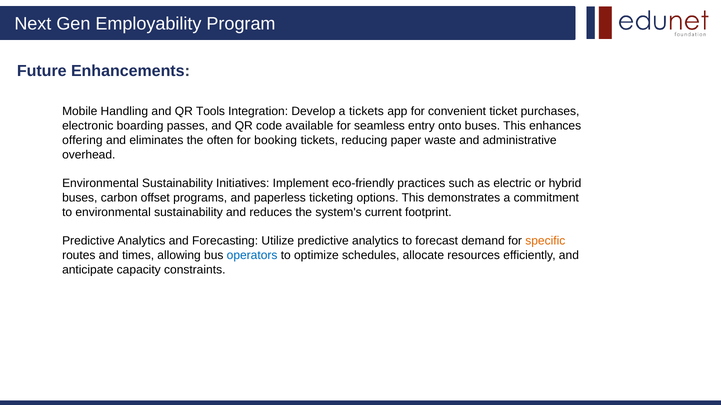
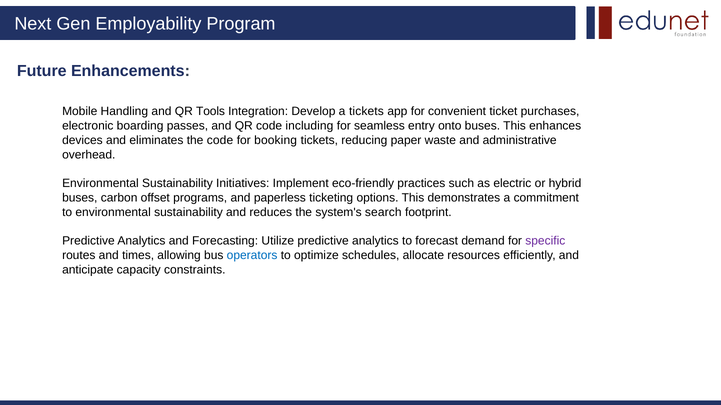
available: available -> including (309, 126)
offering: offering -> devices (82, 140)
the often: often -> code (220, 140)
current: current -> search (383, 212)
specific colour: orange -> purple (545, 241)
